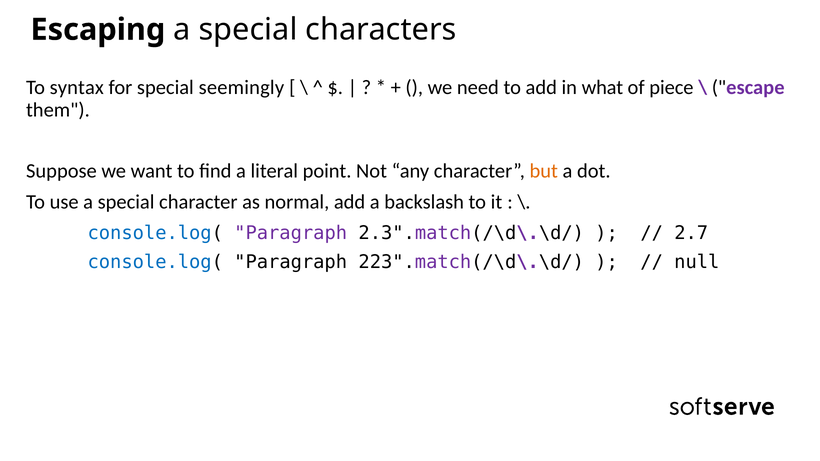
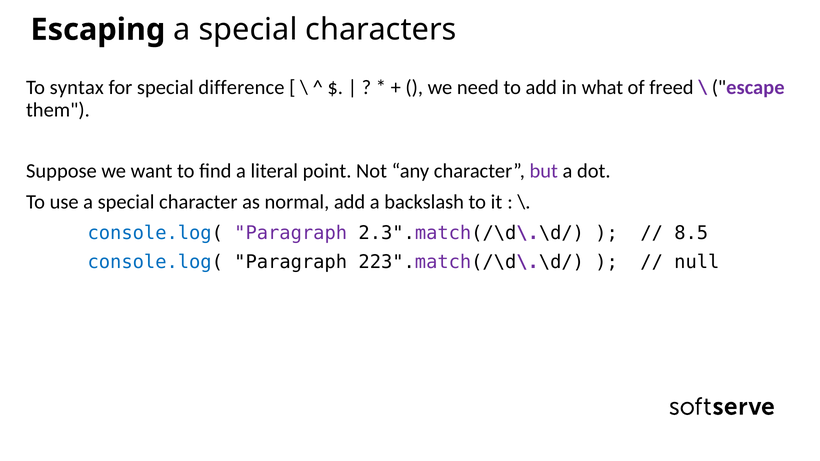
seemingly: seemingly -> difference (241, 88)
piece: piece -> freed (671, 88)
but colour: orange -> purple (544, 171)
2.7: 2.7 -> 8.5 (691, 233)
